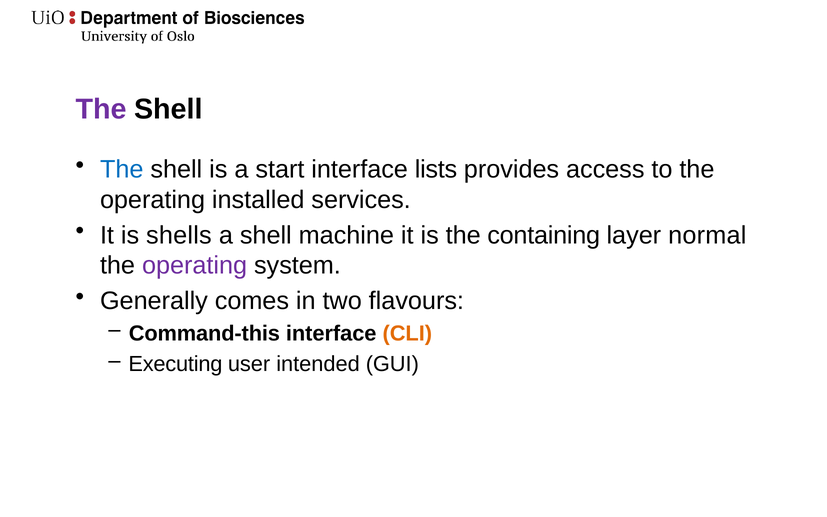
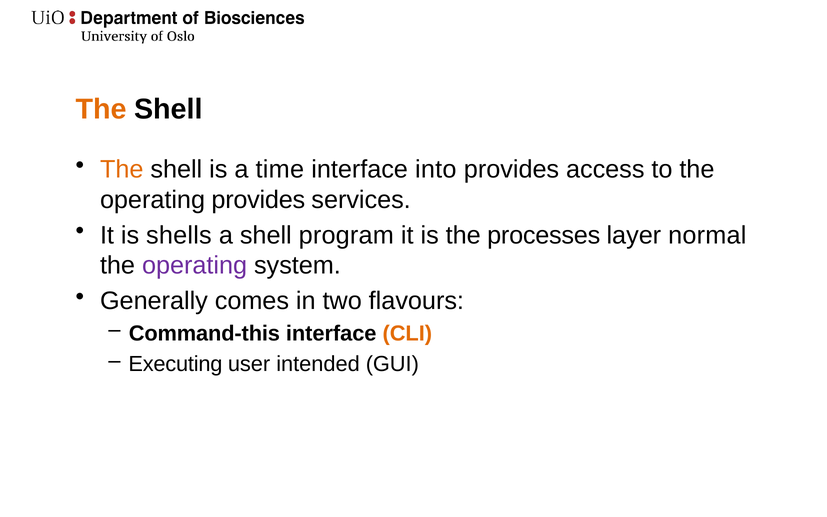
The colour: purple -> orange (101, 109)
The colour: blue -> orange (122, 170)
start: start -> time (280, 170)
lists: lists -> into (436, 170)
operating installed: installed -> provides (258, 200)
machine: machine -> program (346, 235)
containing: containing -> processes (544, 235)
